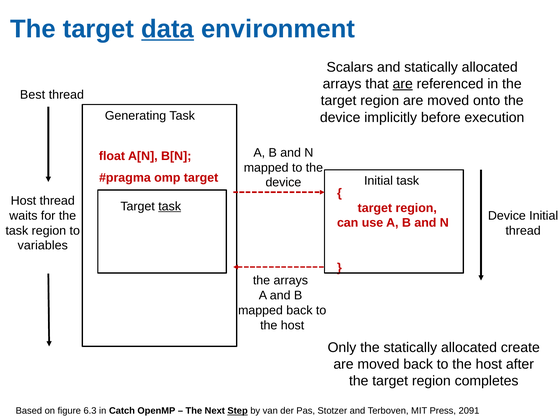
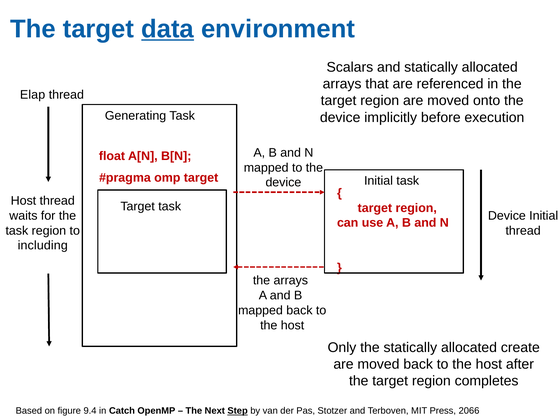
are underline: present -> none (403, 84)
Best: Best -> Elap (33, 95)
task underline: present -> none (170, 206)
variables: variables -> including (43, 246)
6.3: 6.3 -> 9.4 (90, 411)
2091: 2091 -> 2066 (469, 411)
